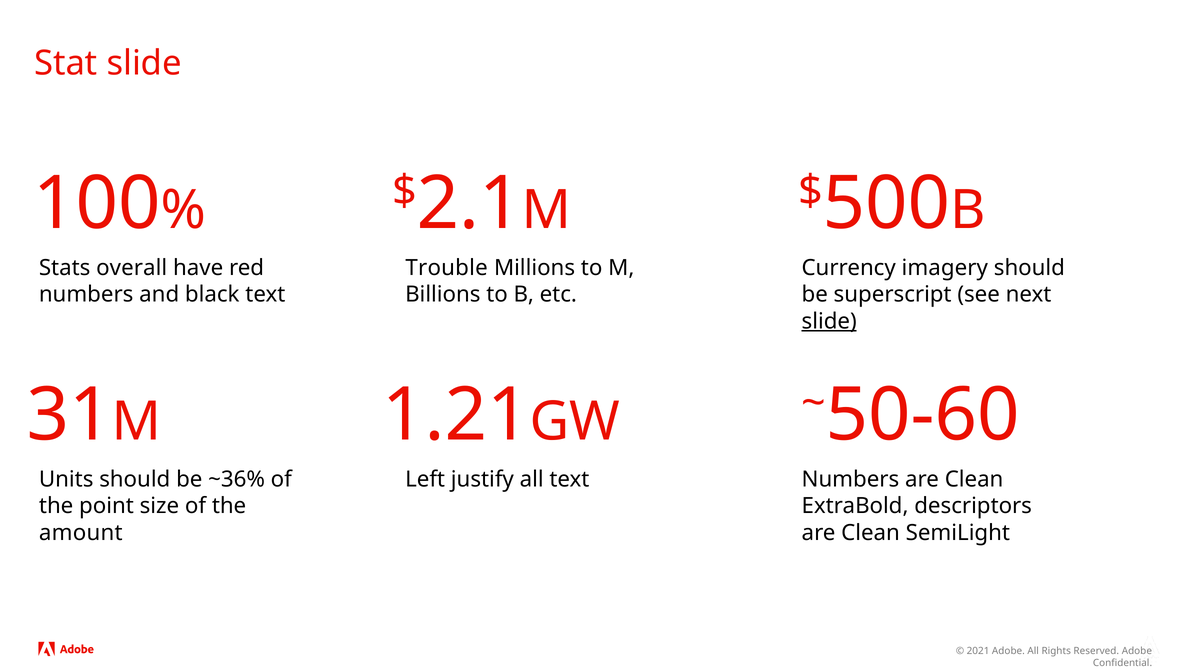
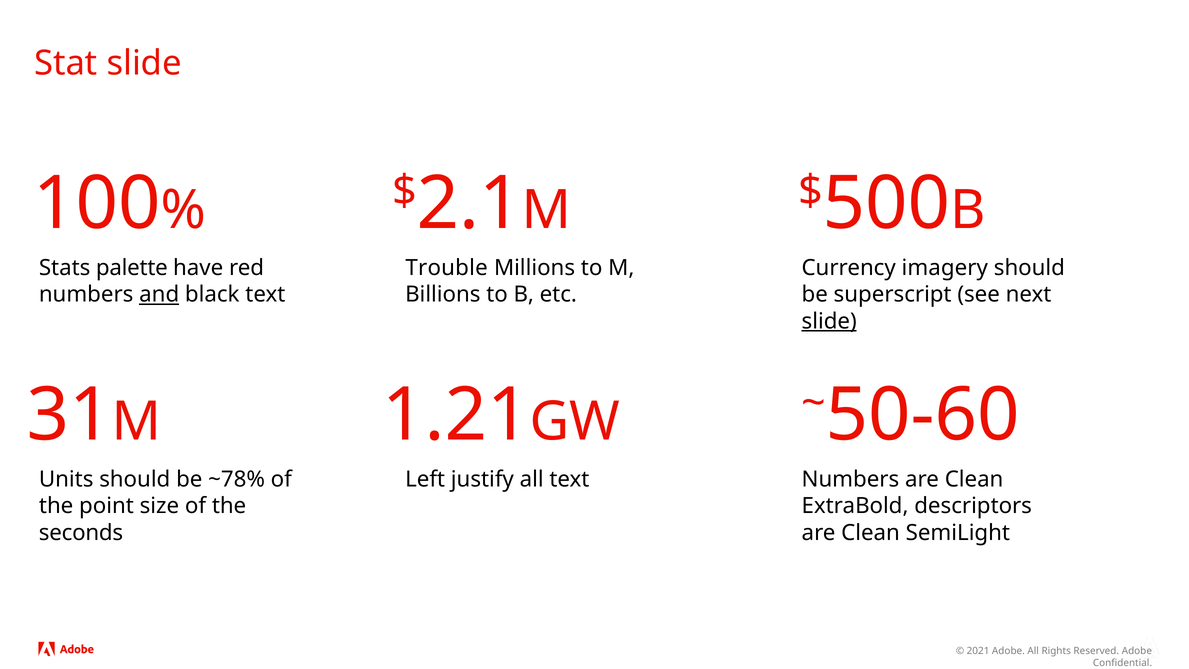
overall: overall -> palette (132, 268)
and underline: none -> present (159, 295)
~36%: ~36% -> ~78% (237, 479)
amount: amount -> seconds (81, 533)
